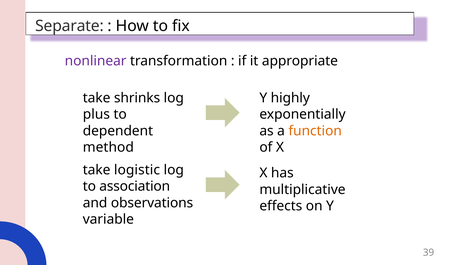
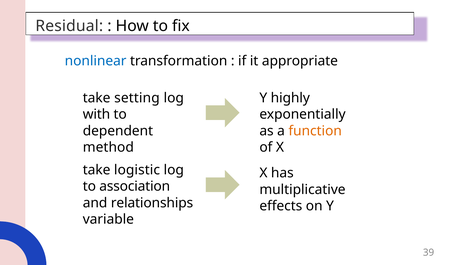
Separate: Separate -> Residual (69, 26)
nonlinear colour: purple -> blue (96, 61)
shrinks: shrinks -> setting (137, 98)
plus: plus -> with (96, 114)
observations: observations -> relationships (152, 202)
